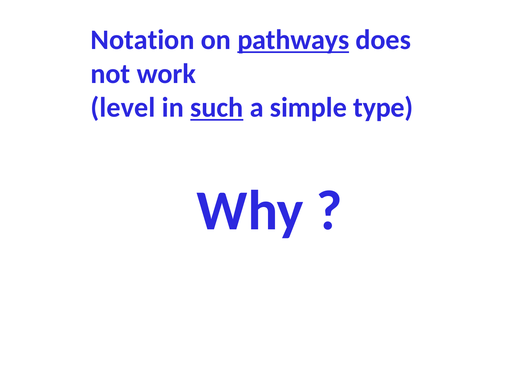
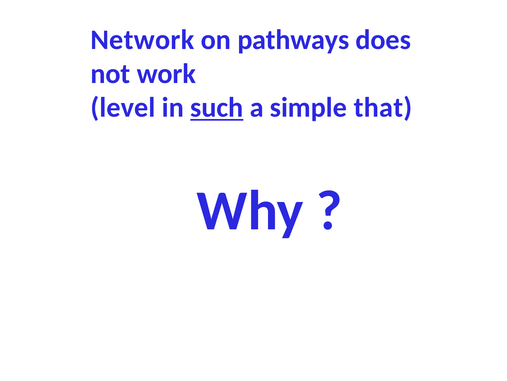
Notation: Notation -> Network (142, 40)
pathways underline: present -> none (293, 40)
type: type -> that (383, 107)
